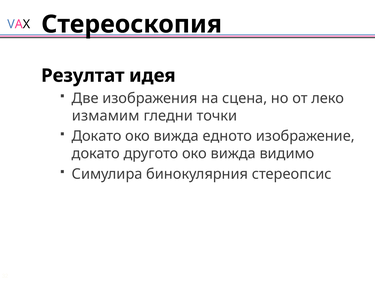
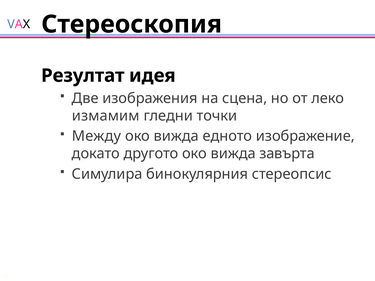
Докато: Докато -> Между (96, 136)
видимо: видимо -> завърта (287, 154)
